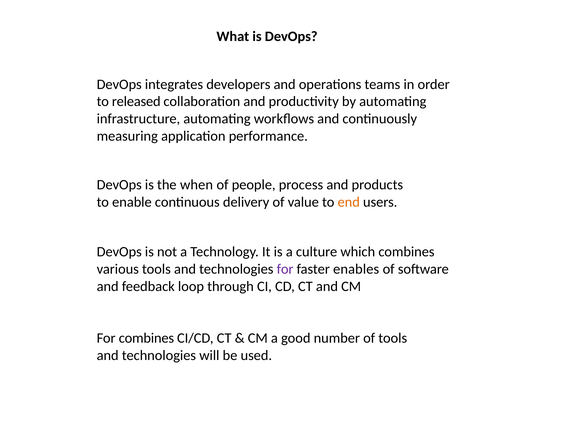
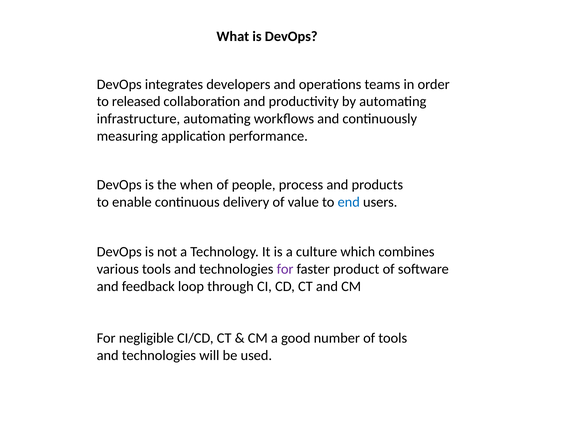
end colour: orange -> blue (349, 202)
enables: enables -> product (356, 269)
For combines: combines -> negligible (146, 338)
